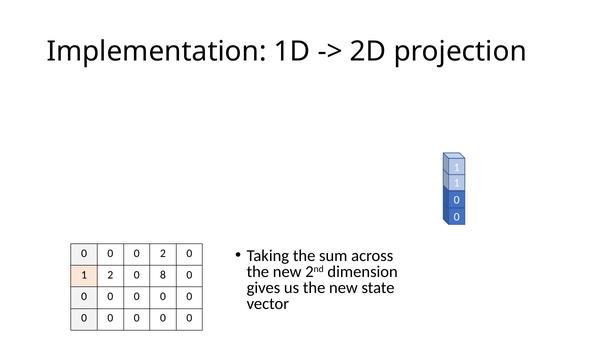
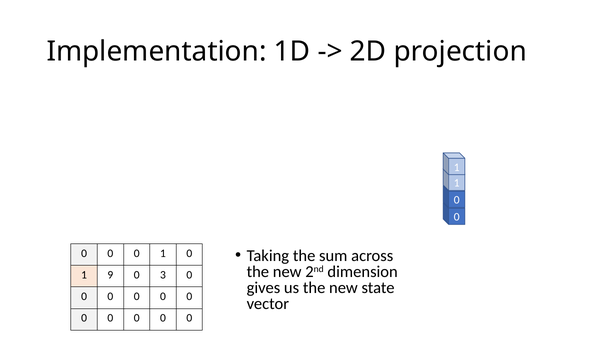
0 0 0 2: 2 -> 1 (163, 253)
1 2: 2 -> 9 (110, 275)
8: 8 -> 3 (163, 275)
